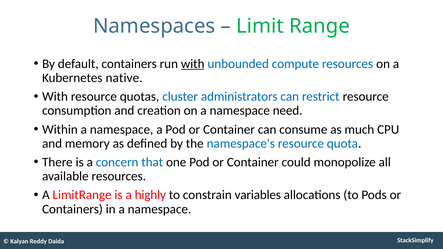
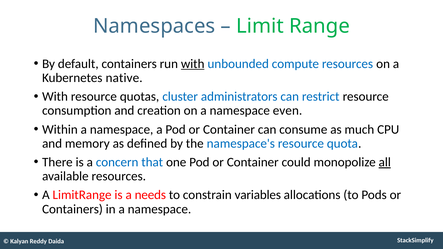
need: need -> even (288, 111)
all underline: none -> present (385, 162)
highly: highly -> needs (150, 195)
